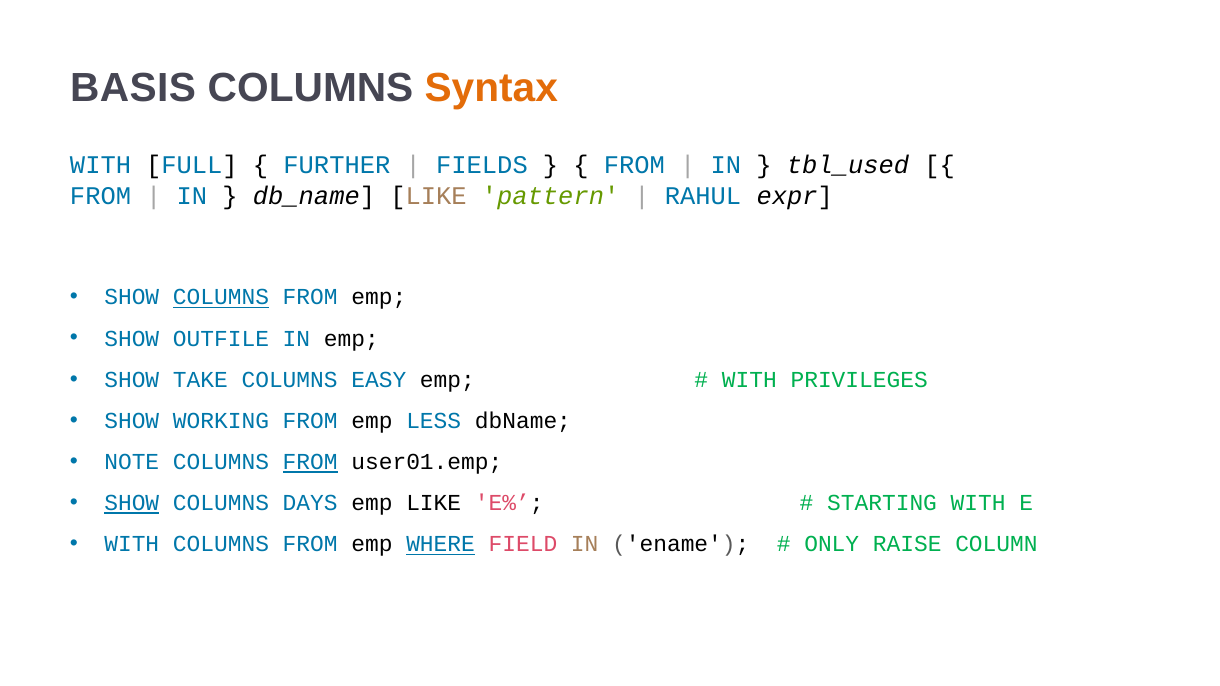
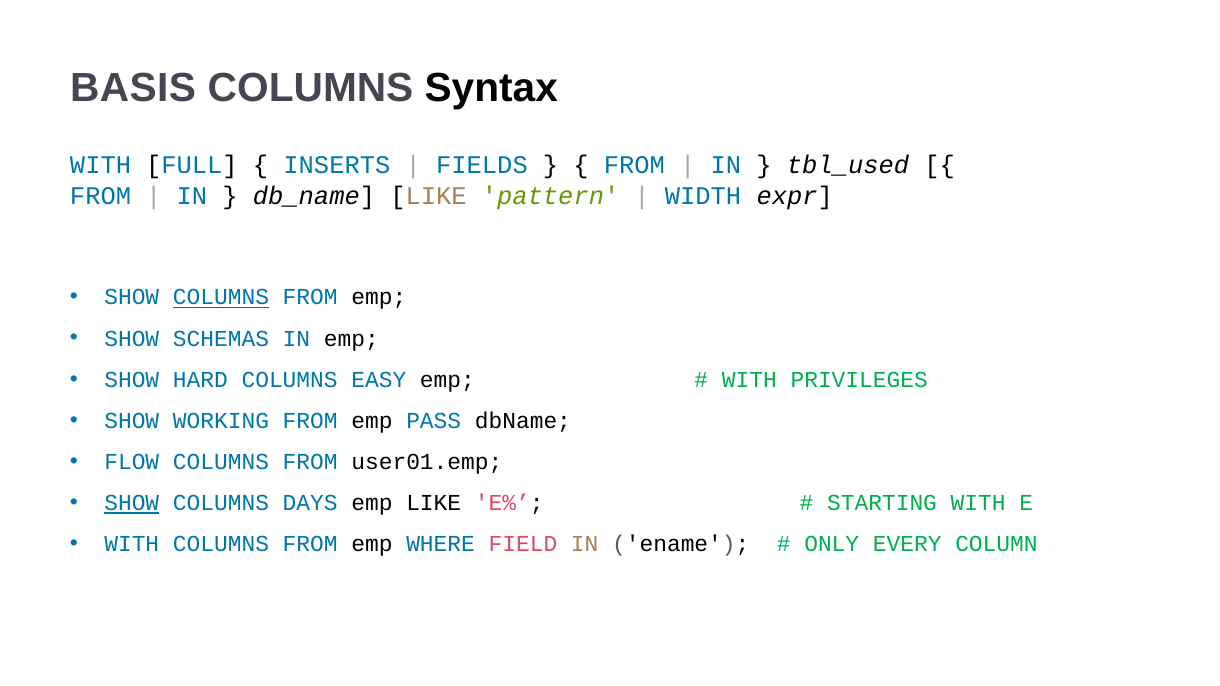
Syntax colour: orange -> black (491, 88)
FURTHER: FURTHER -> INSERTS (337, 165)
RAHUL: RAHUL -> WIDTH (703, 196)
OUTFILE: OUTFILE -> SCHEMAS (221, 339)
TAKE: TAKE -> HARD (200, 380)
LESS: LESS -> PASS (434, 421)
NOTE: NOTE -> FLOW (132, 462)
FROM underline: present -> none (310, 462)
WHERE underline: present -> none (441, 545)
RAISE: RAISE -> EVERY (907, 545)
